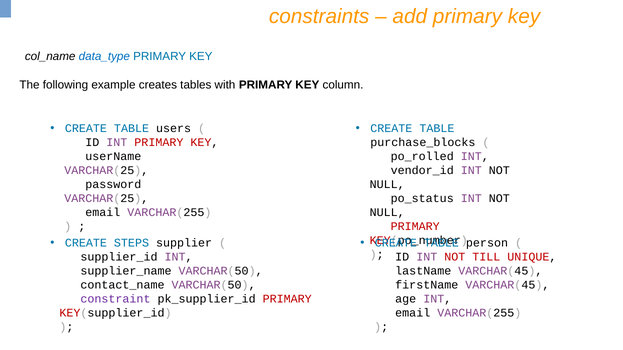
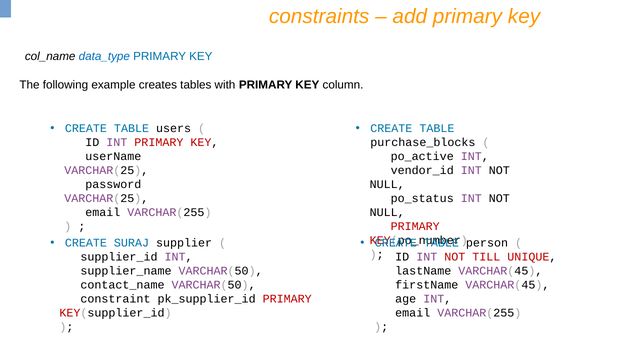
po_rolled: po_rolled -> po_active (422, 157)
STEPS: STEPS -> SURAJ (132, 243)
constraint colour: purple -> black (115, 299)
